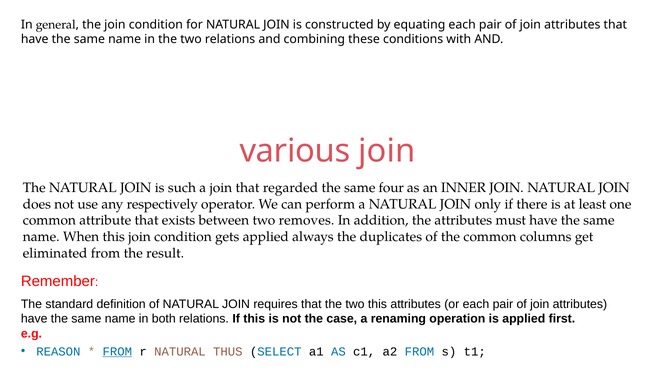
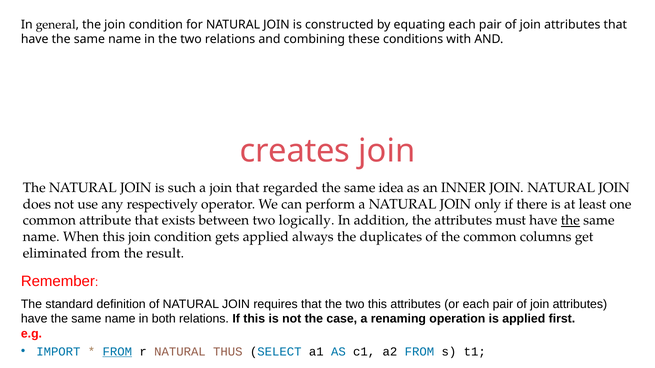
various: various -> creates (295, 151)
four: four -> idea (391, 188)
removes: removes -> logically (307, 221)
the underline: none -> present (570, 221)
REASON: REASON -> IMPORT (58, 352)
